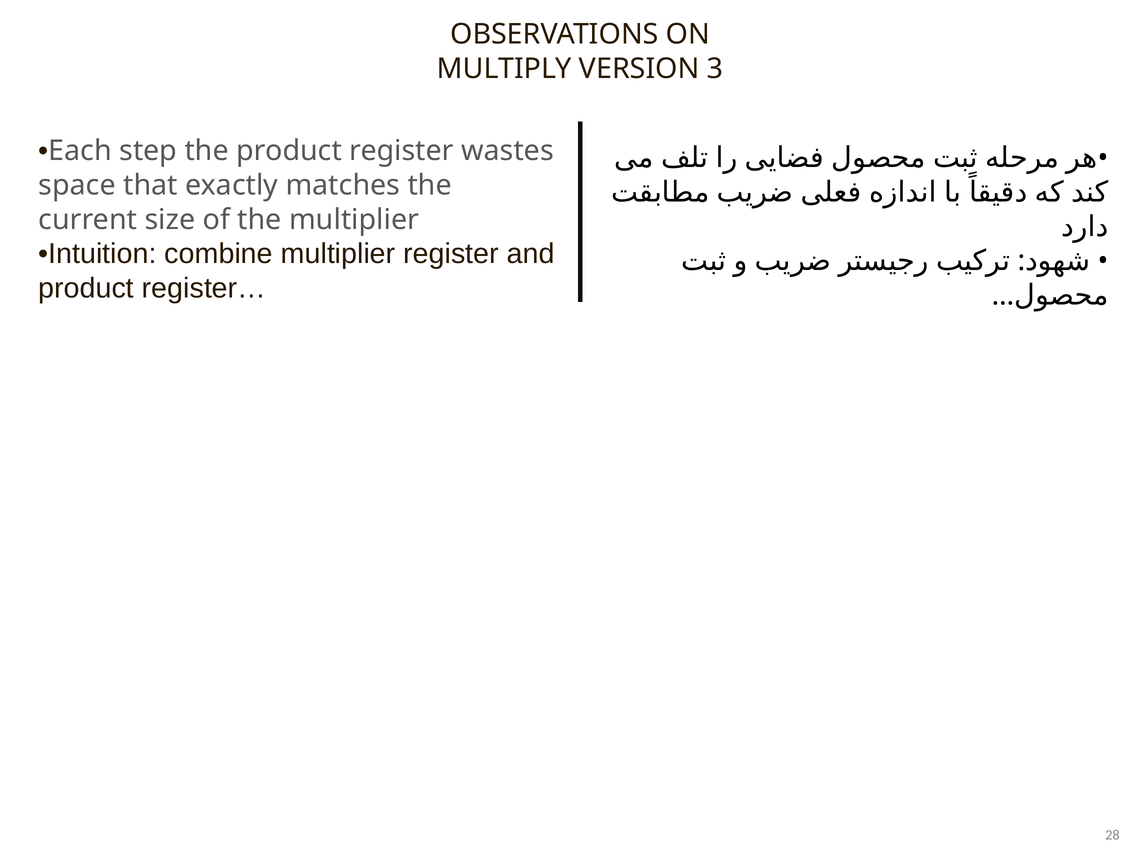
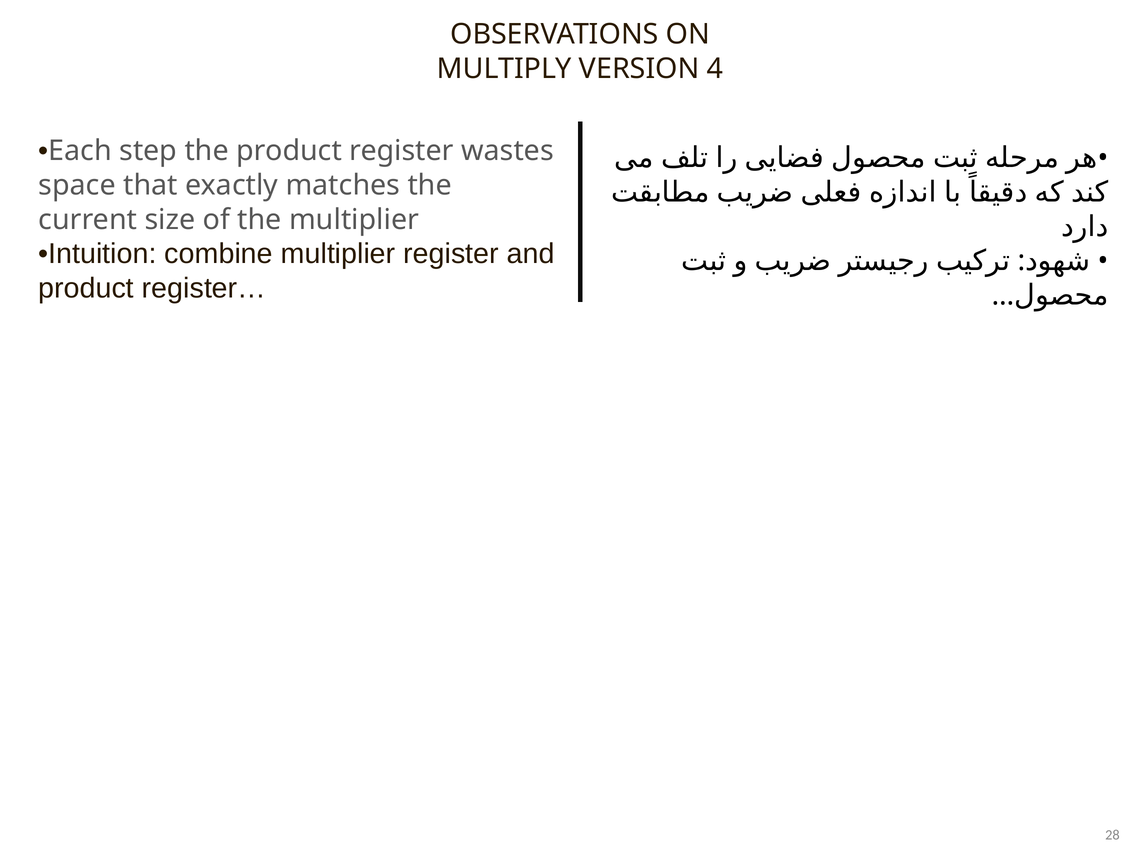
3: 3 -> 4 (715, 69)
